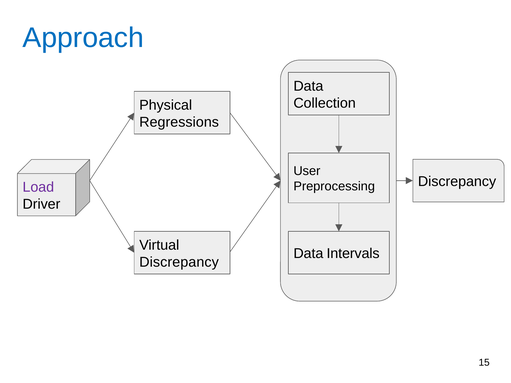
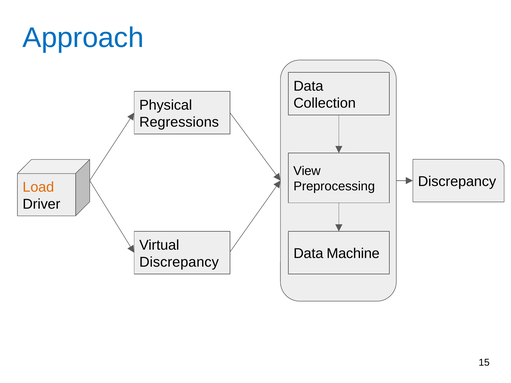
User: User -> View (307, 171)
Load colour: purple -> orange (38, 187)
Intervals: Intervals -> Machine (353, 254)
